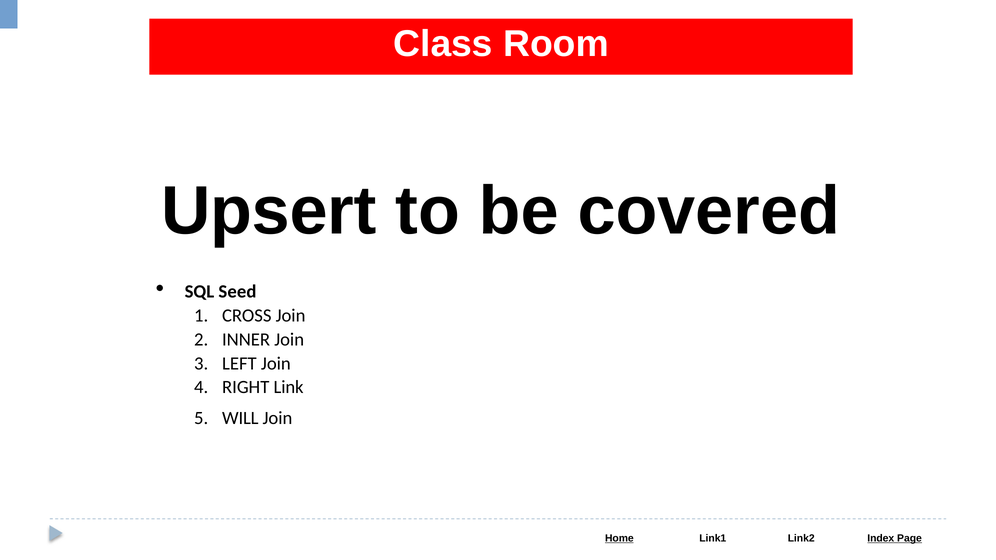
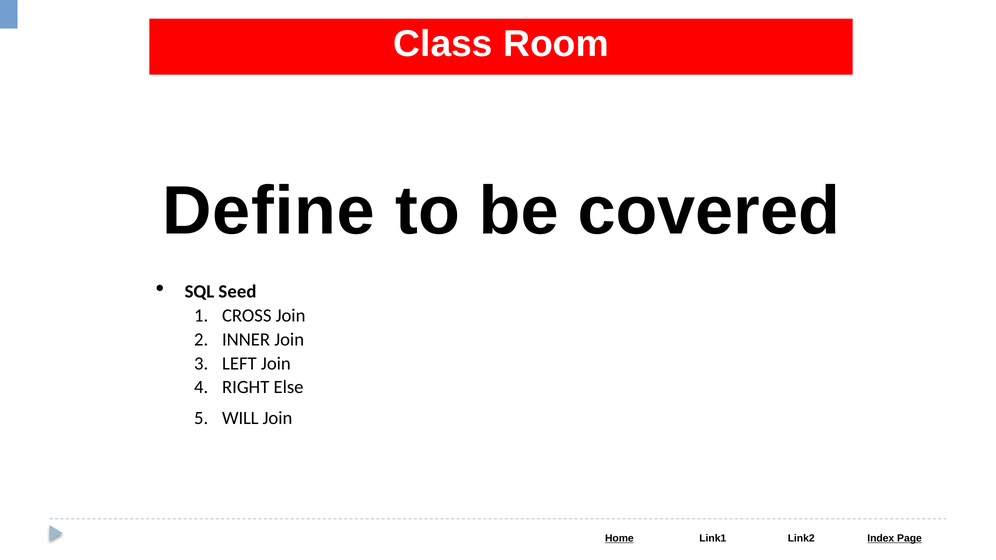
Upsert: Upsert -> Define (268, 211)
Link: Link -> Else (289, 388)
